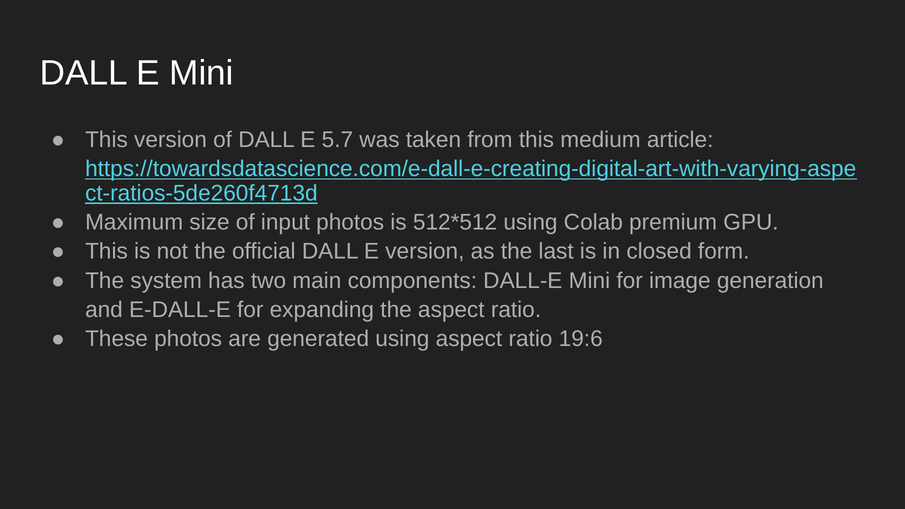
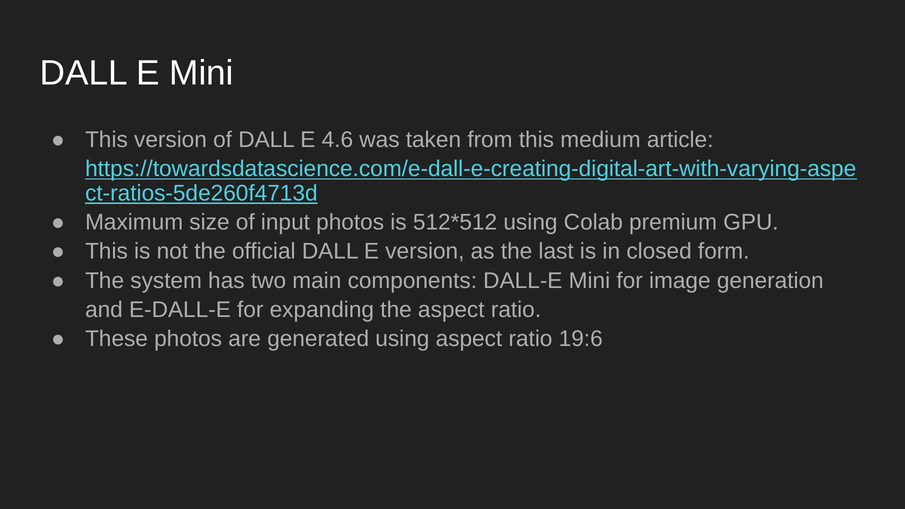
5.7: 5.7 -> 4.6 (337, 140)
